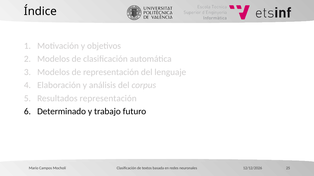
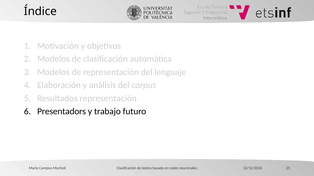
Determinado: Determinado -> Presentadors (62, 112)
